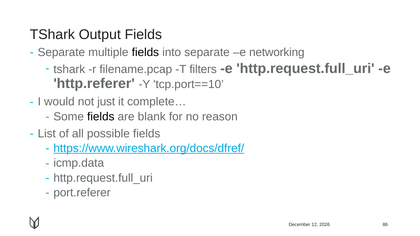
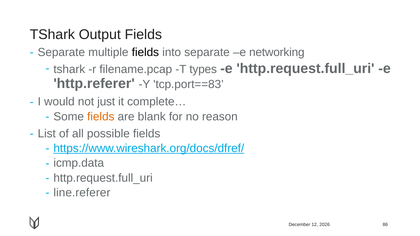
filters: filters -> types (203, 69)
tcp.port==10: tcp.port==10 -> tcp.port==83 (189, 84)
fields colour: black -> orange (101, 117)
port.referer: port.referer -> line.referer (82, 193)
